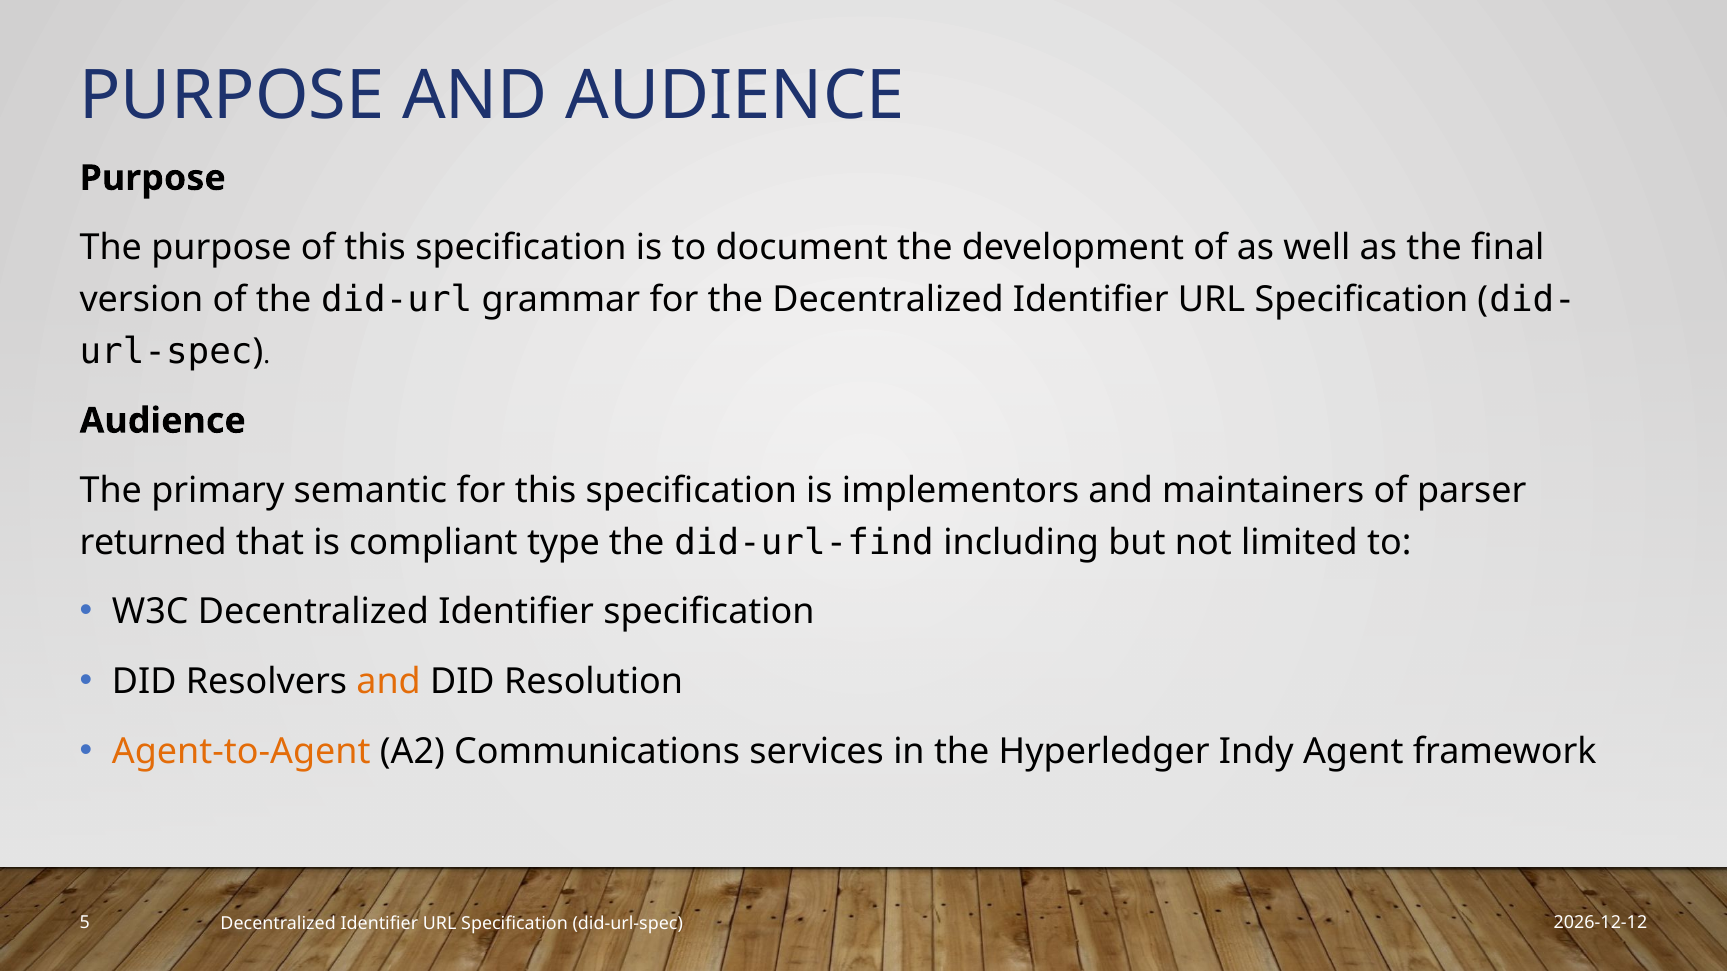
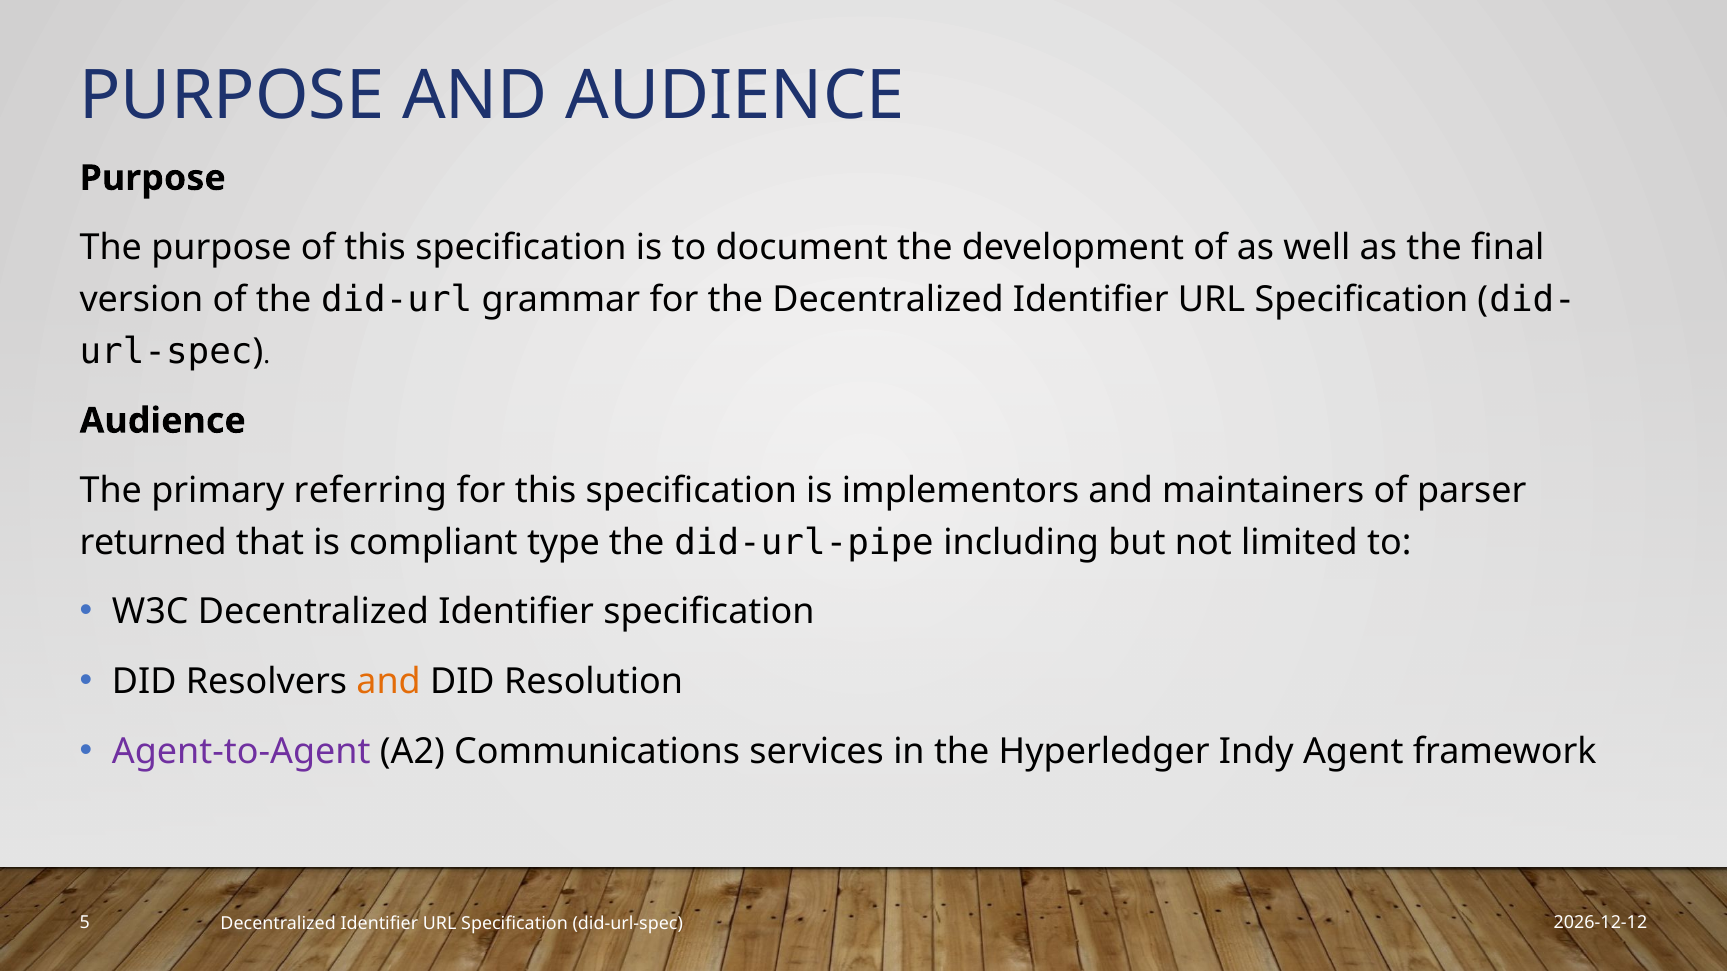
semantic: semantic -> referring (370, 491)
did-url-find: did-url-find -> did-url-pipe (804, 543)
Agent-to-Agent colour: orange -> purple (241, 752)
